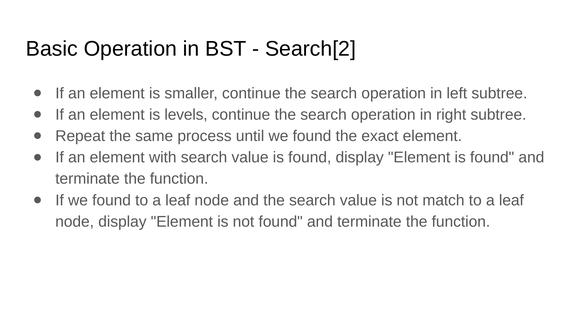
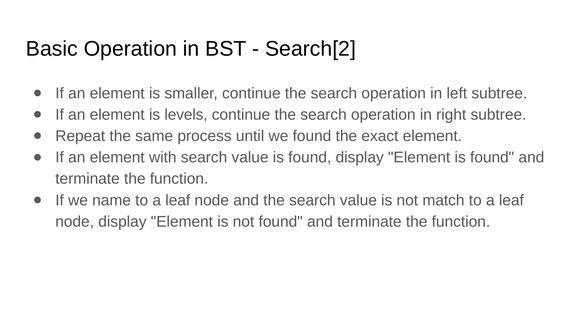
If we found: found -> name (112, 200)
